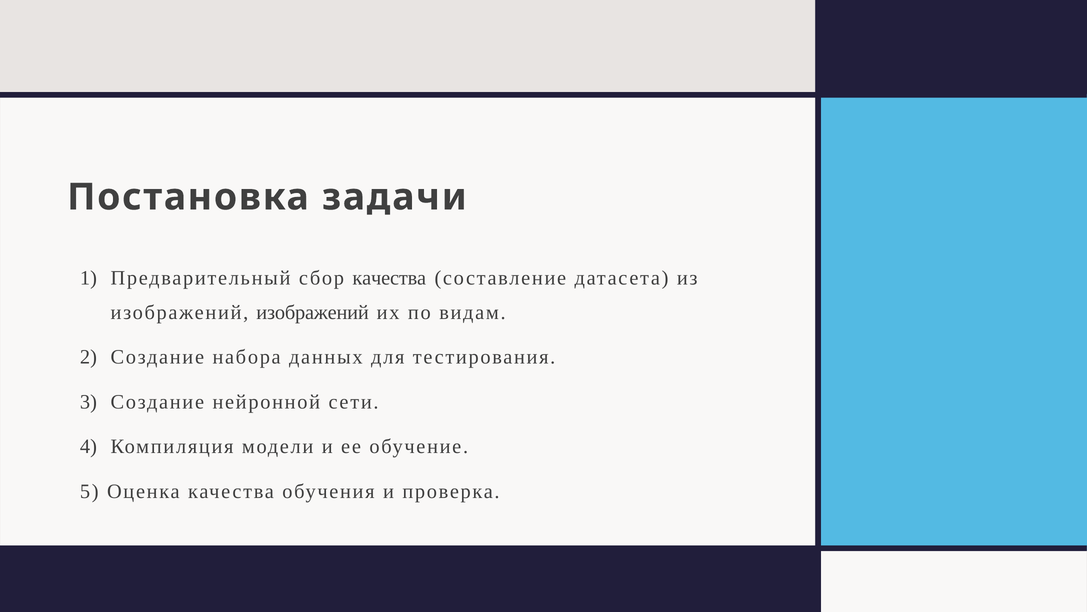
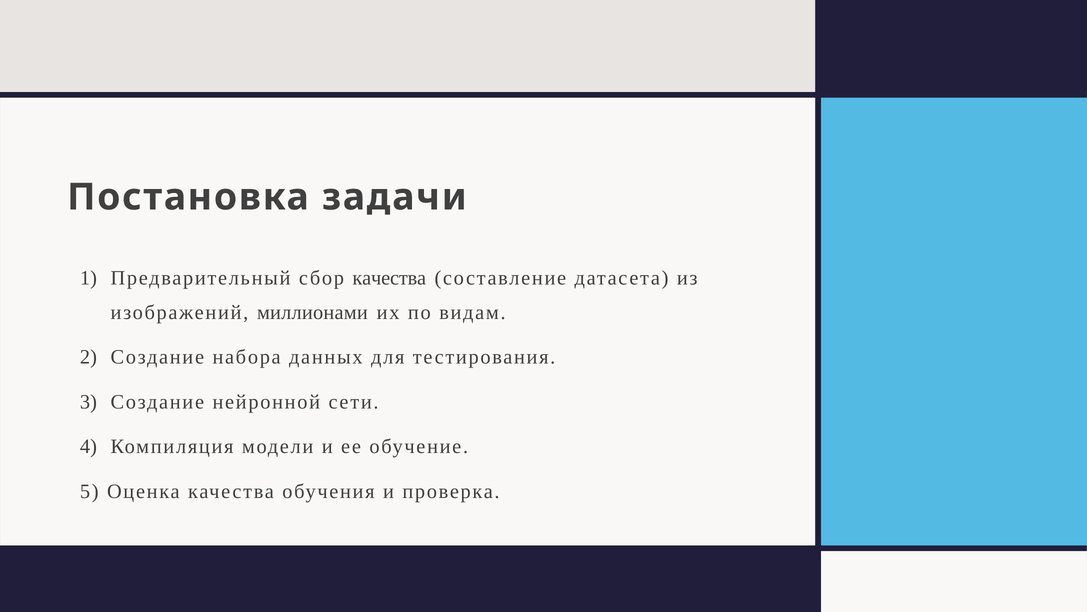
изображений изображений: изображений -> миллионами (312, 312)
